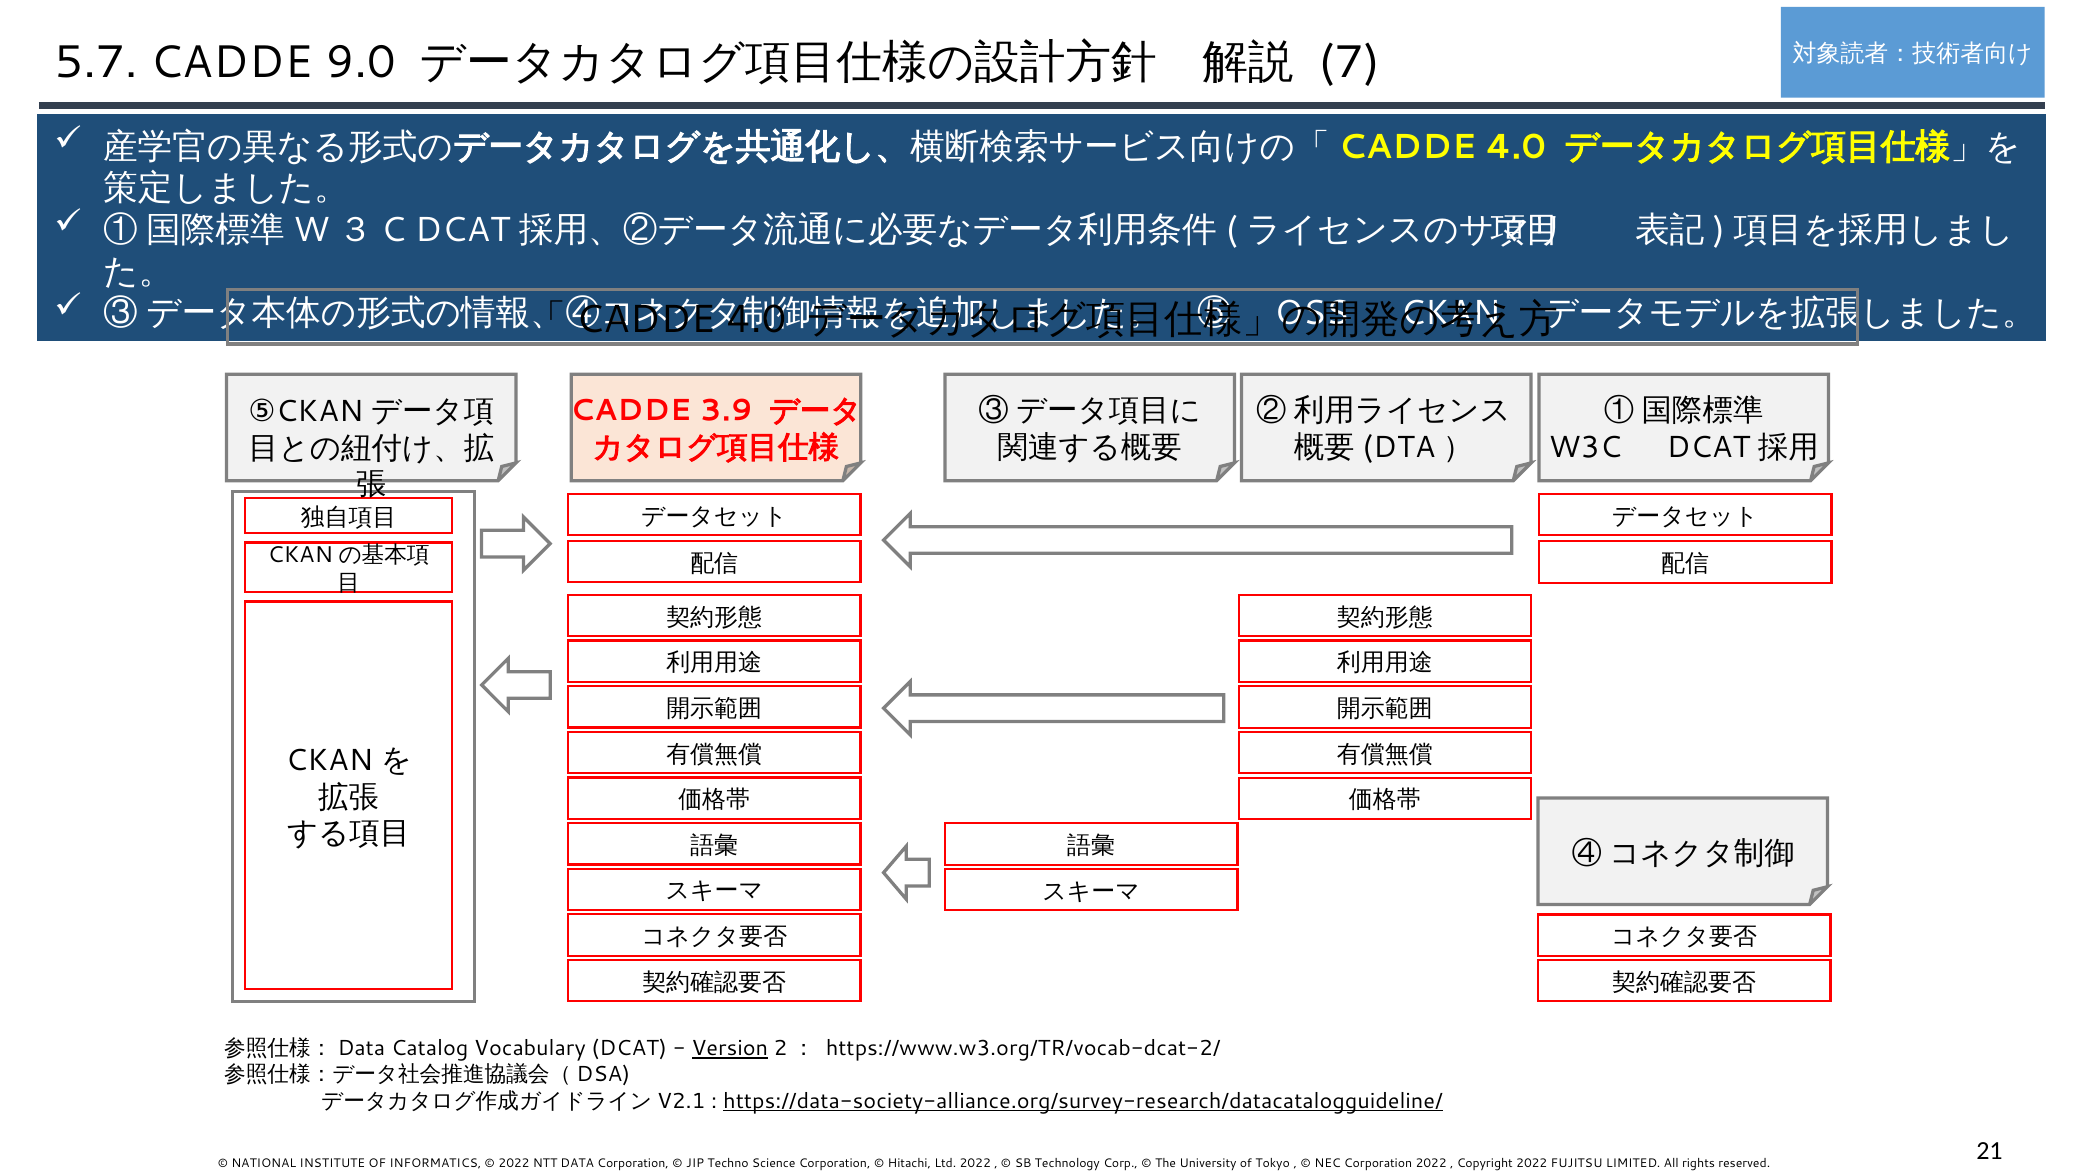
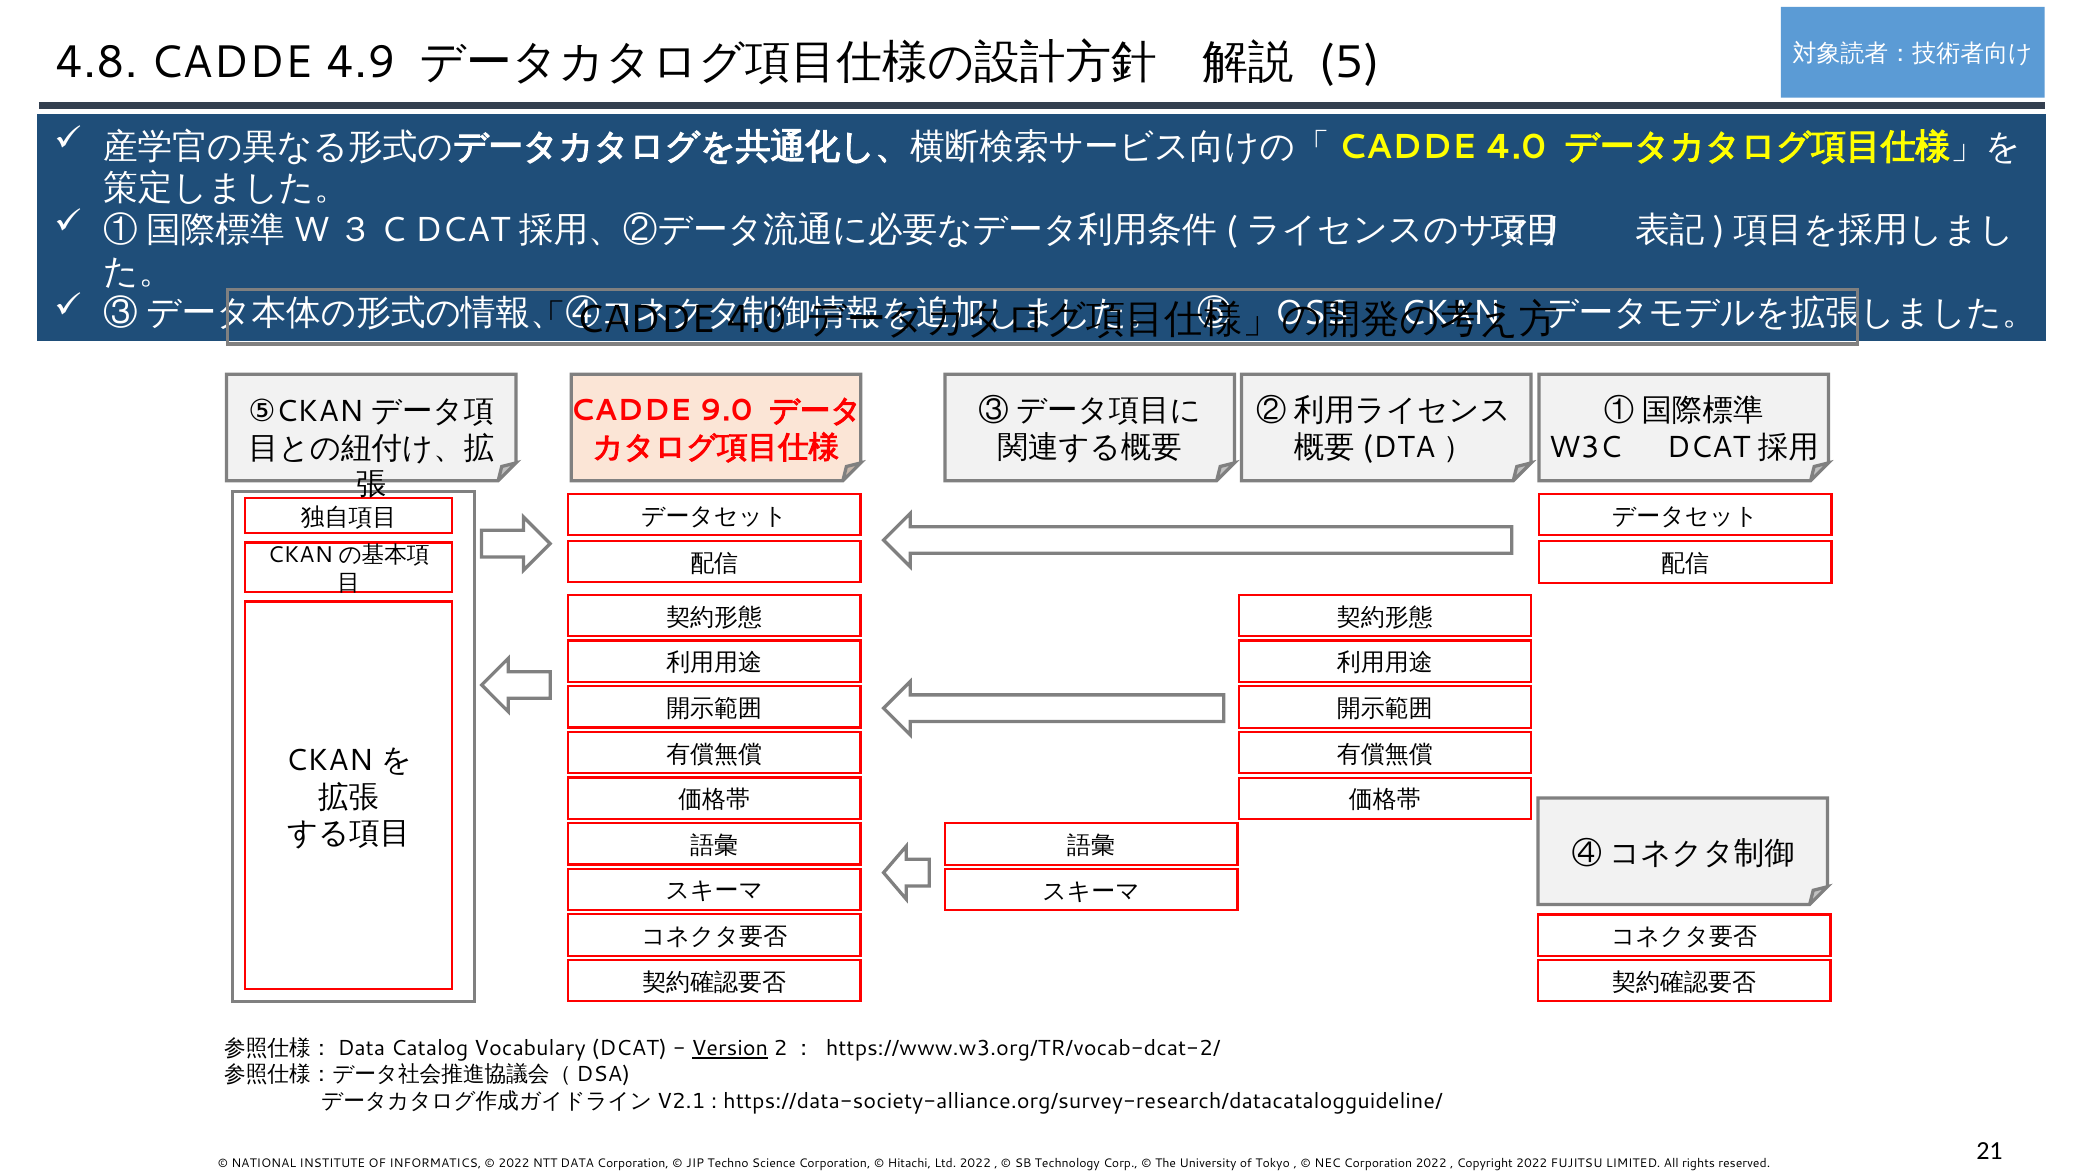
5.7: 5.7 -> 4.8 (96, 63)
9.0: 9.0 -> 4.9 (361, 63)
7: 7 -> 5 (1349, 63)
3.9: 3.9 -> 9.0 (726, 411)
https://data-society-alliance.org/survey-research/datacatalogguideline/ underline: present -> none (1083, 1101)
